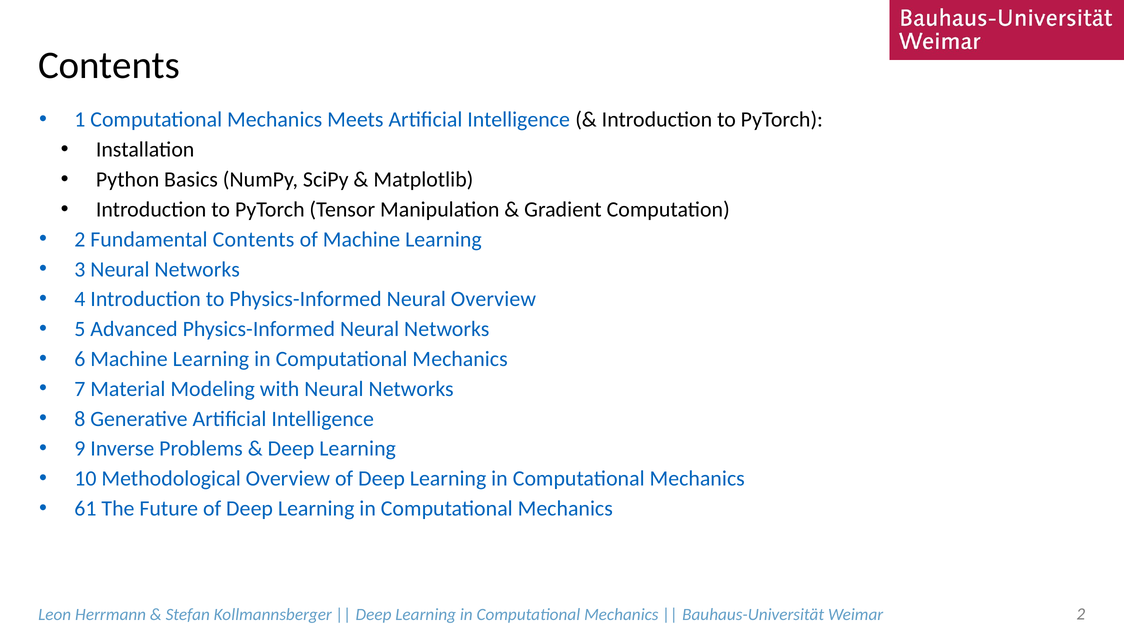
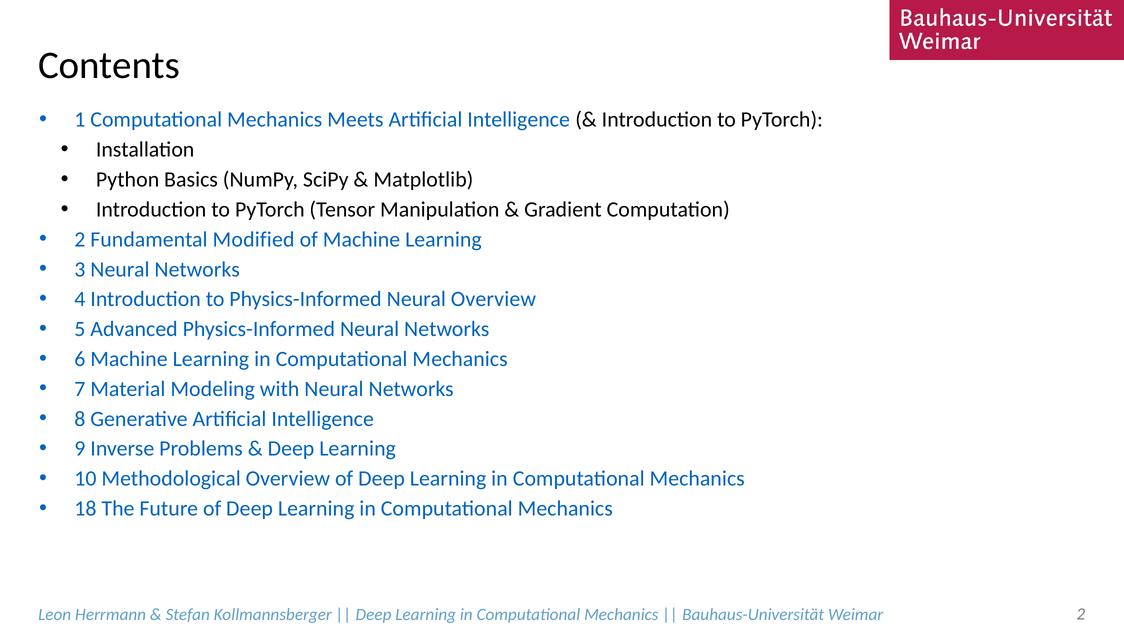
Fundamental Contents: Contents -> Modified (254, 239)
61: 61 -> 18 (85, 509)
